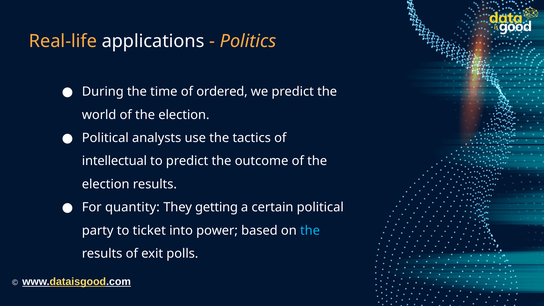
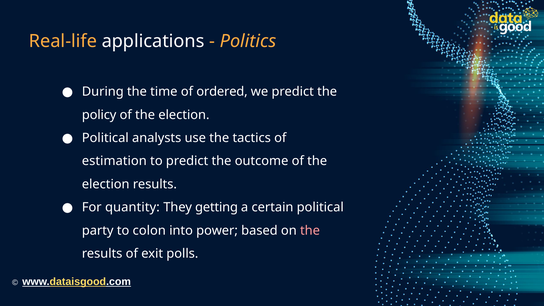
world: world -> policy (99, 115)
intellectual: intellectual -> estimation (114, 161)
ticket: ticket -> colon (149, 230)
the colour: light blue -> pink (310, 230)
